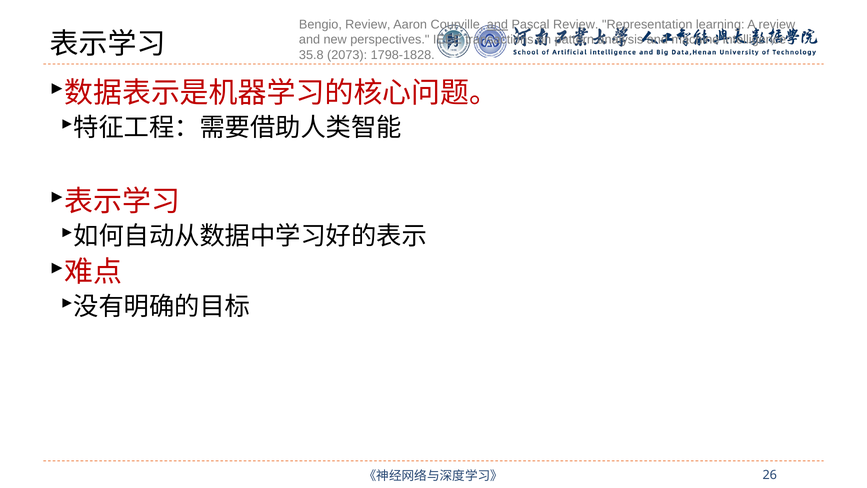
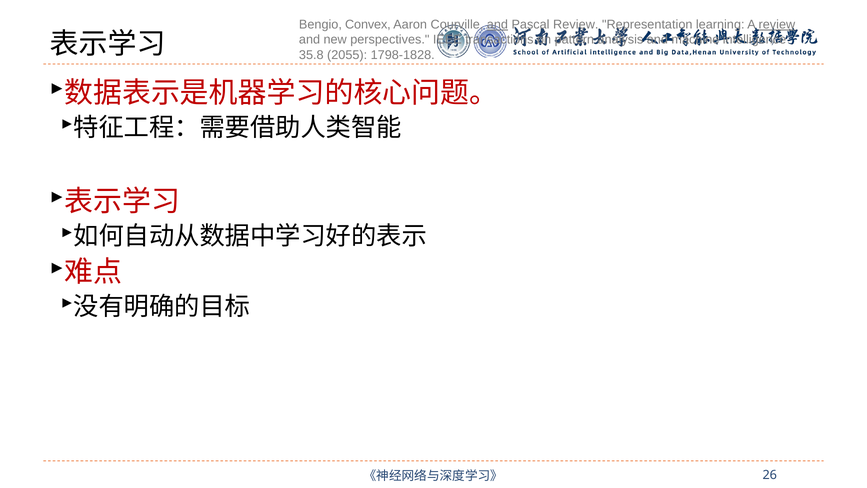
Bengio Review: Review -> Convex (368, 24)
review underline: none -> present (777, 24)
2073: 2073 -> 2055 (347, 55)
